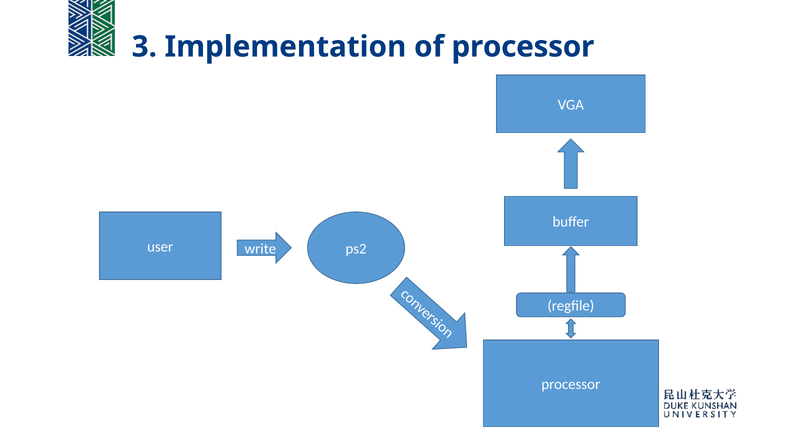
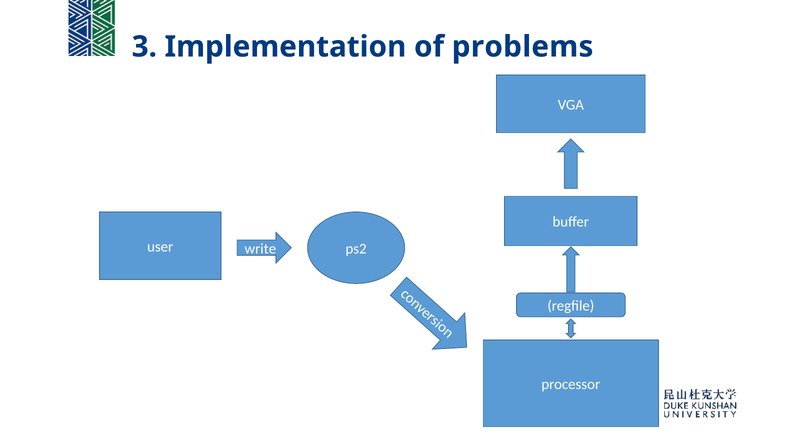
of processor: processor -> problems (523, 47)
